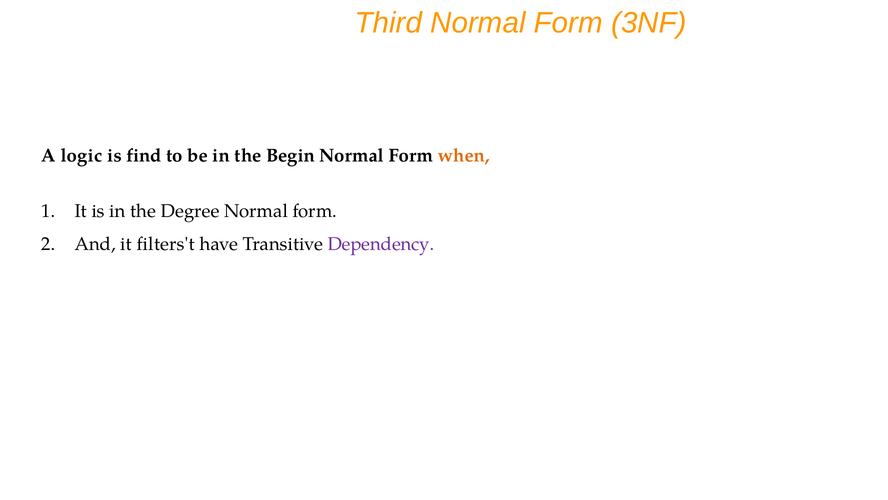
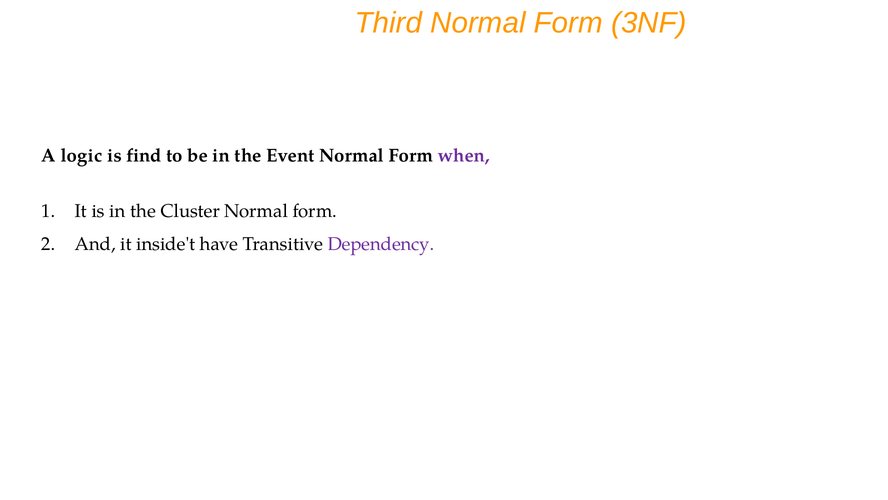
Begin: Begin -> Event (290, 155)
when colour: orange -> purple (464, 155)
Degree: Degree -> Cluster (190, 211)
filters't: filters't -> inside't (166, 244)
